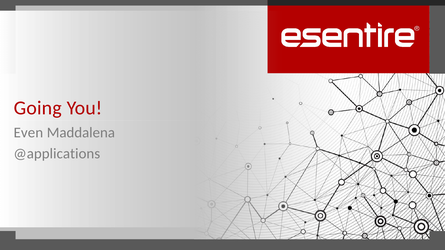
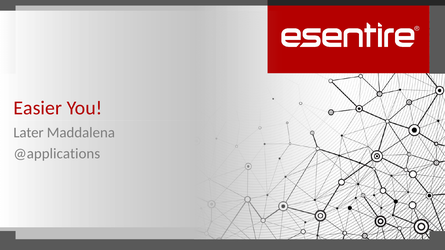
Going: Going -> Easier (38, 108)
Even: Even -> Later (29, 133)
